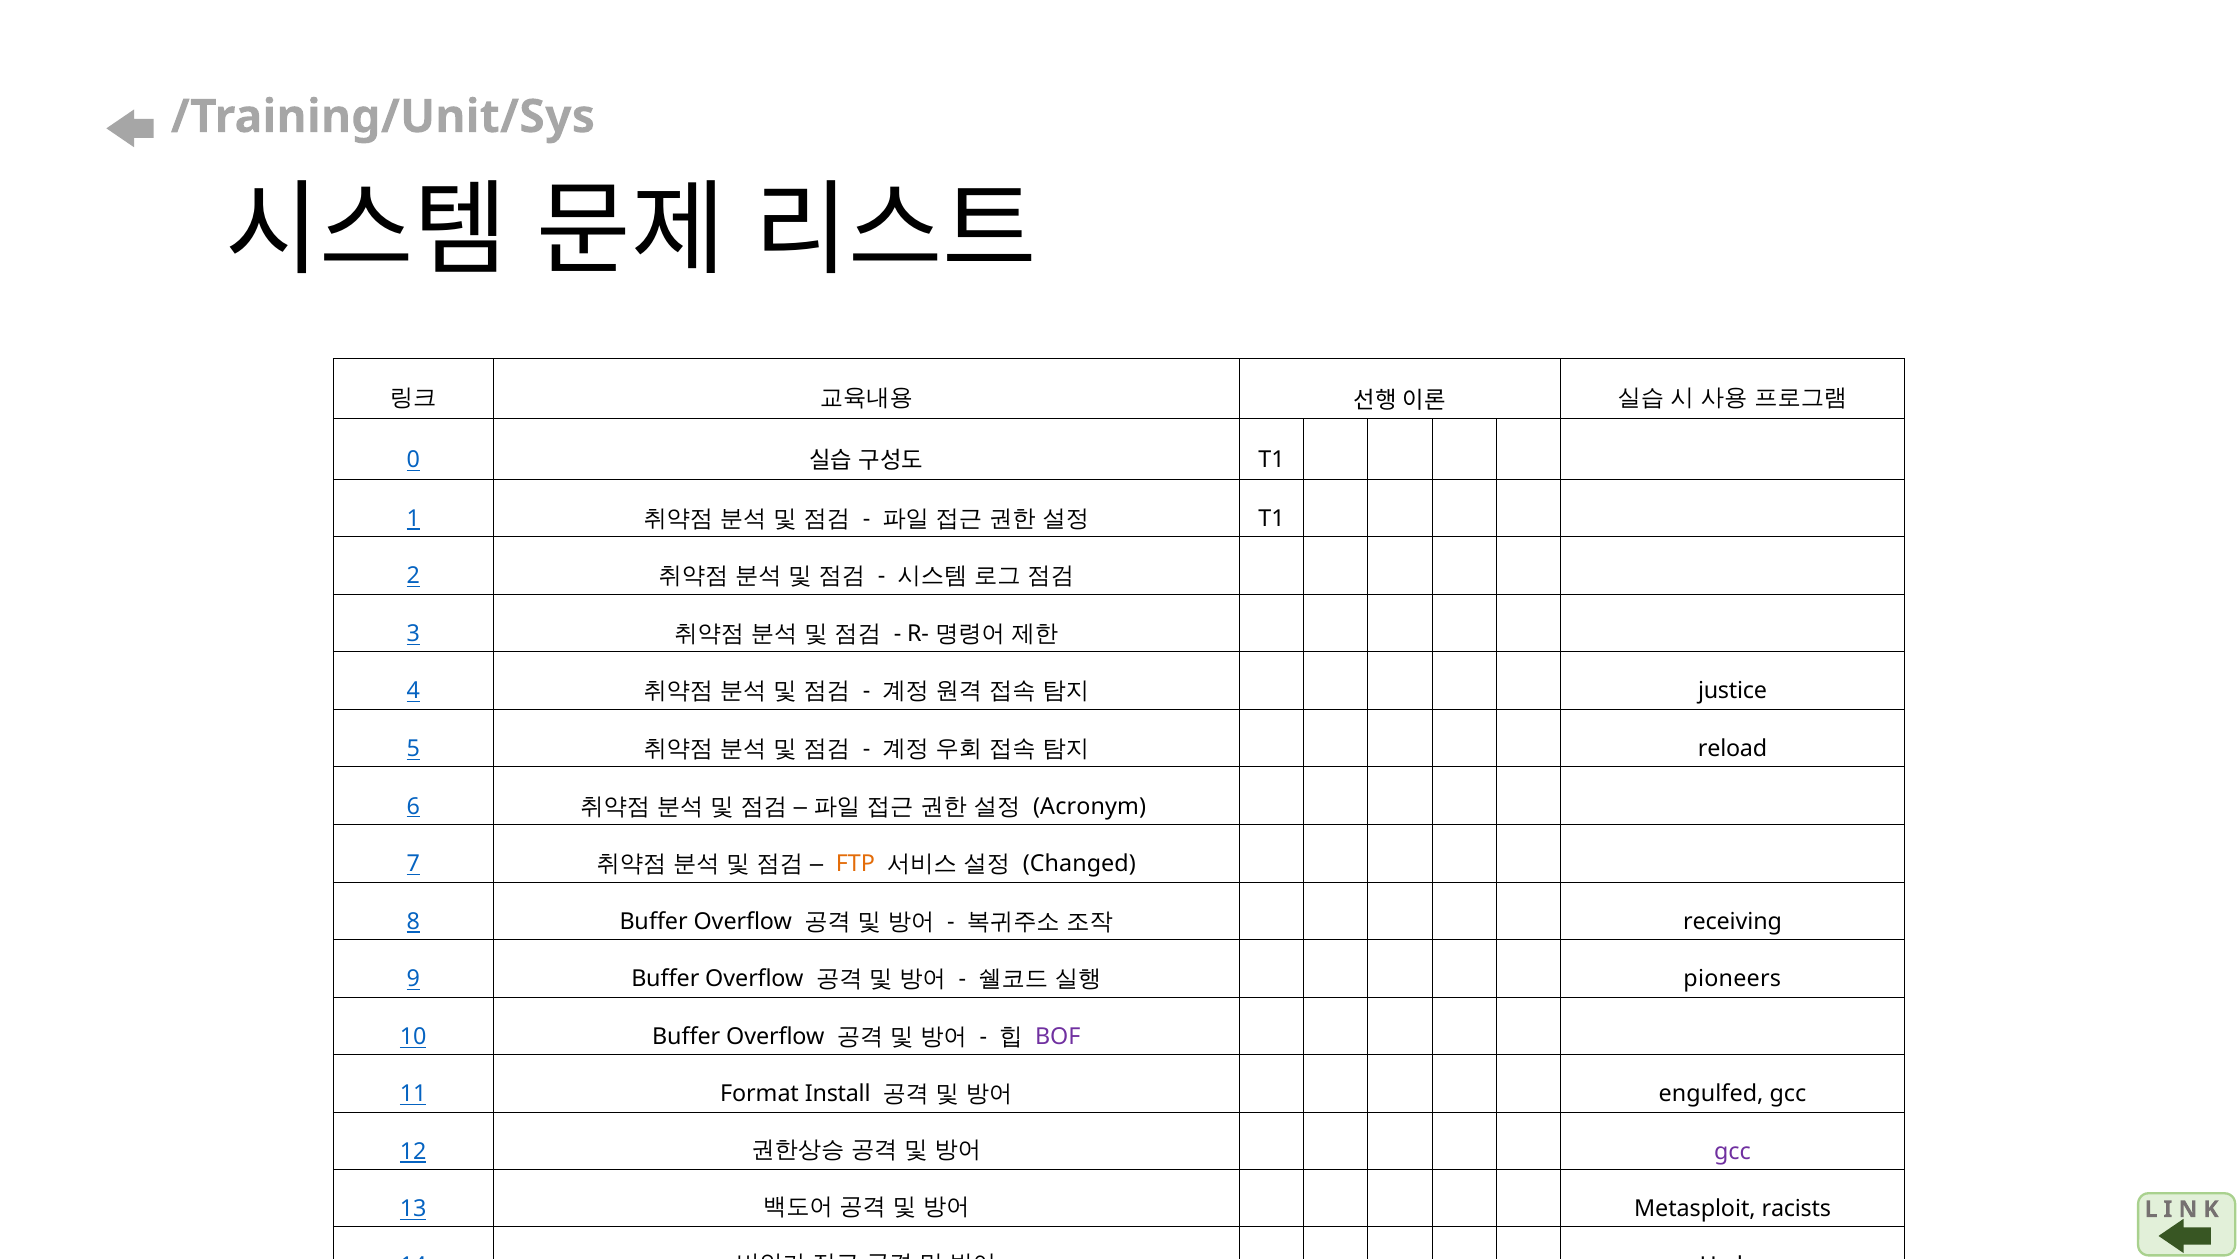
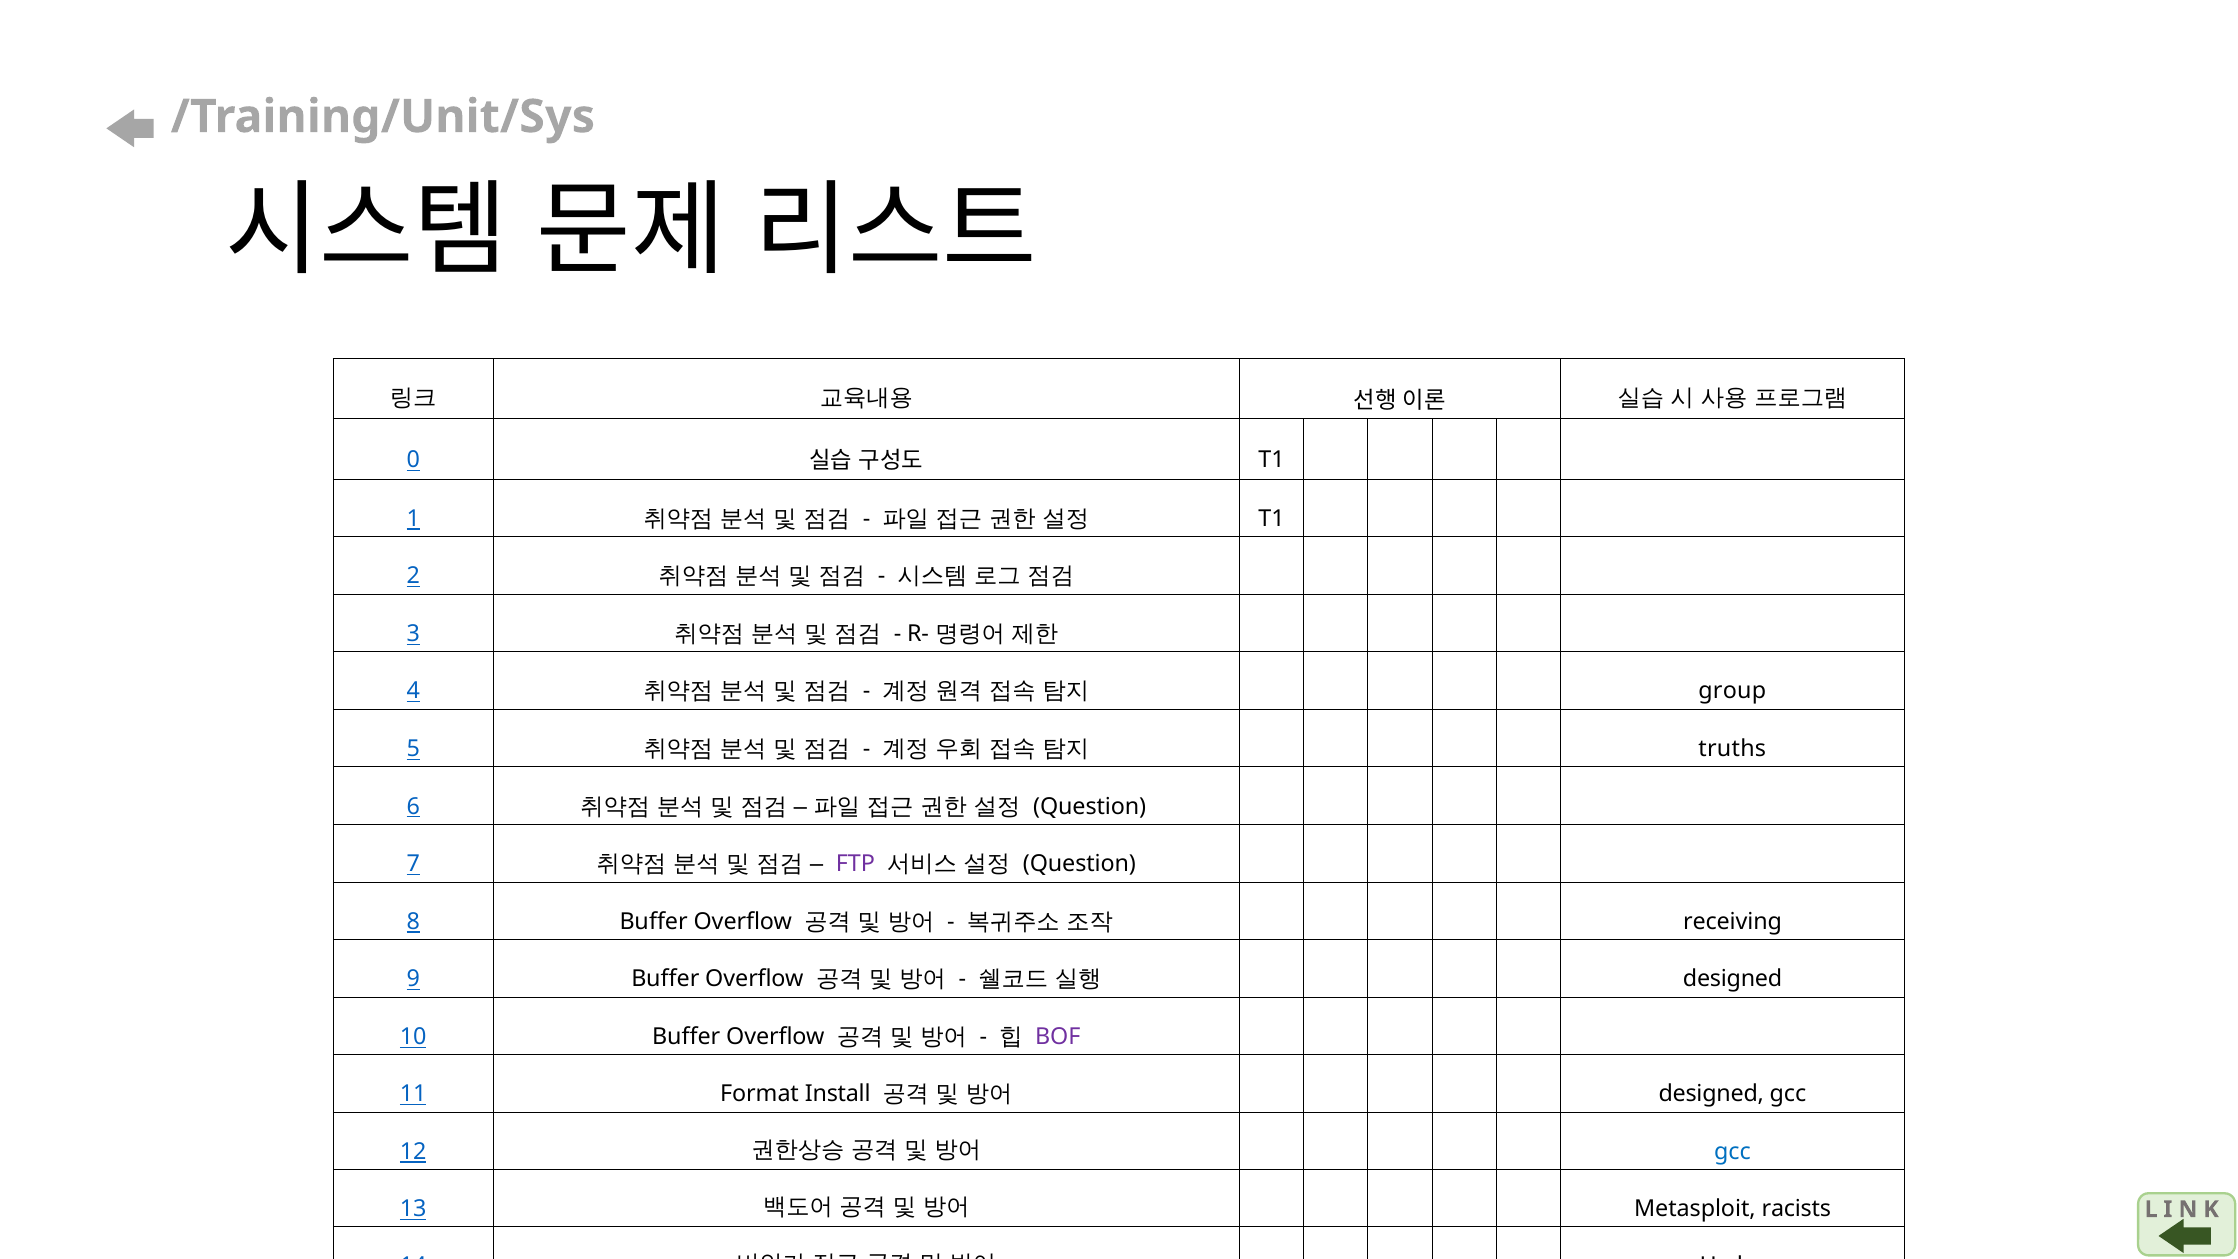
justice: justice -> group (1732, 691)
reload: reload -> truths (1732, 749)
Acronym: Acronym -> Question (1090, 806)
FTP colour: orange -> purple (855, 864)
Changed: Changed -> Question (1079, 864)
pioneers: pioneers -> designed (1733, 979)
engulfed: engulfed -> designed (1711, 1094)
gcc colour: purple -> blue (1732, 1151)
